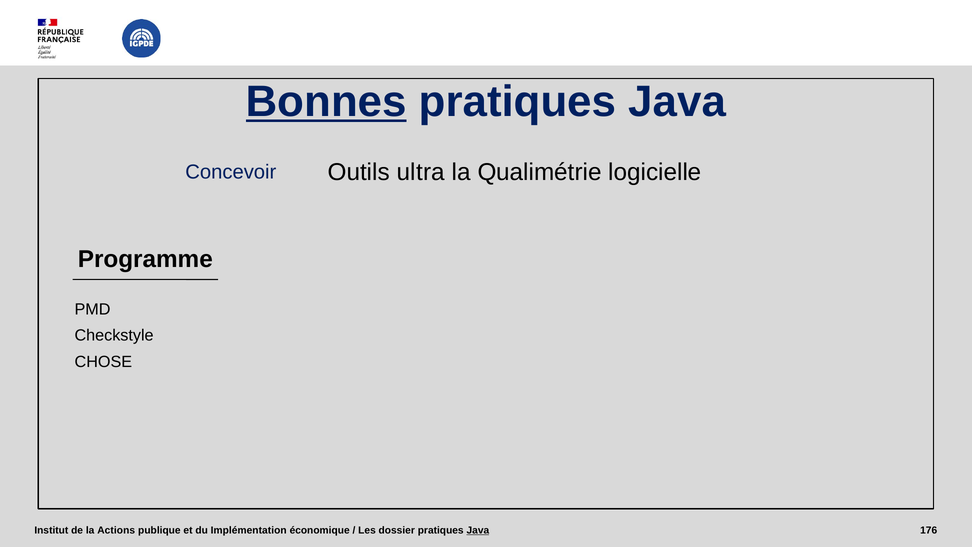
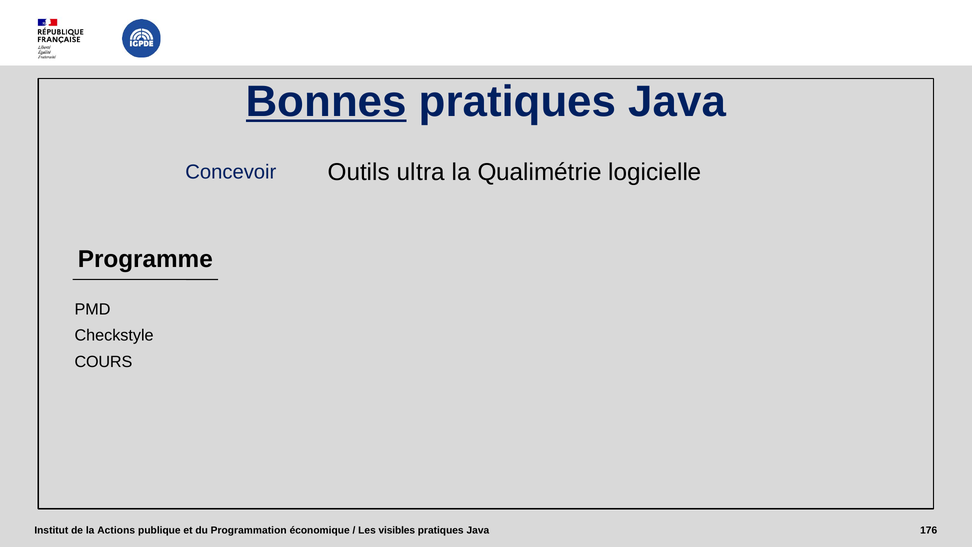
CHOSE: CHOSE -> COURS (103, 362)
Implémentation: Implémentation -> Programmation (249, 530)
dossier: dossier -> visibles (397, 530)
Java underline: present -> none (478, 530)
